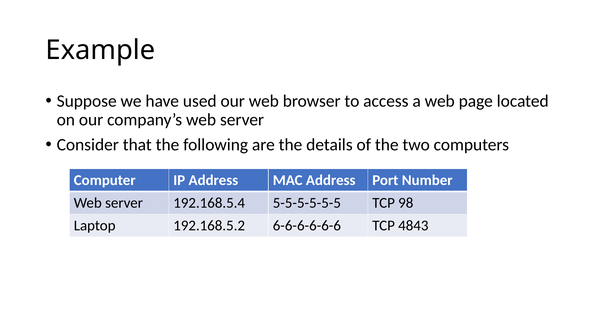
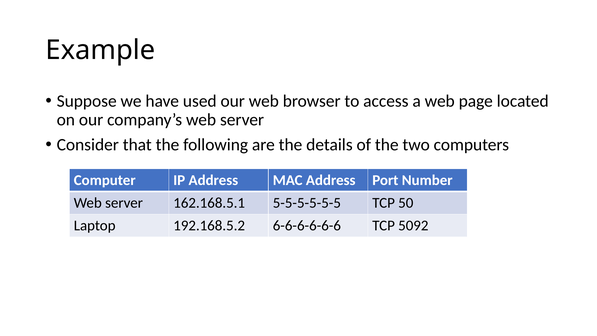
192.168.5.4: 192.168.5.4 -> 162.168.5.1 (209, 203)
98: 98 -> 50 (406, 203)
4843: 4843 -> 5092 (413, 226)
